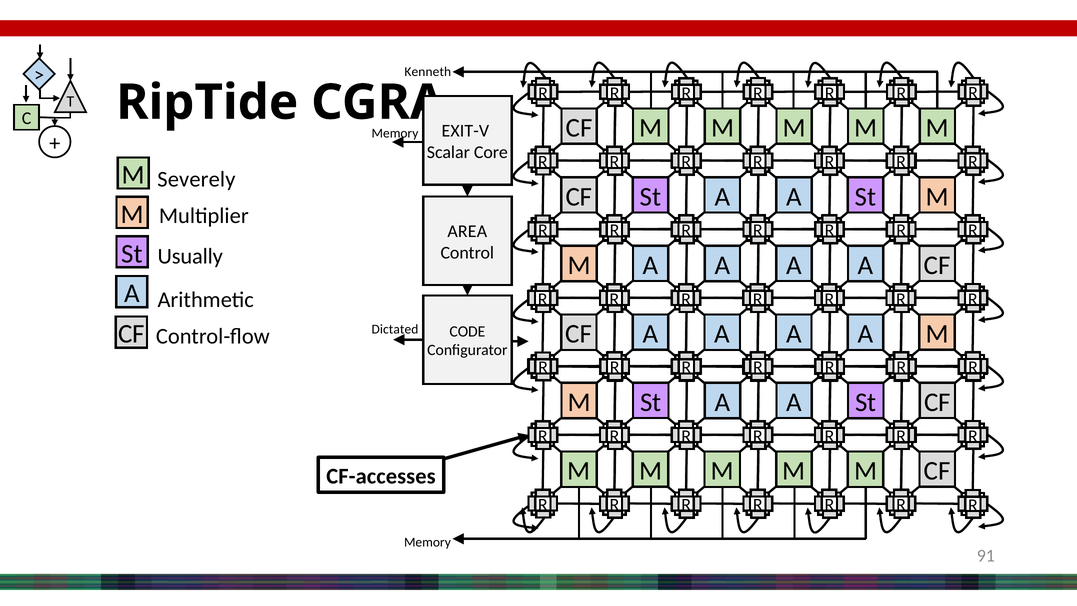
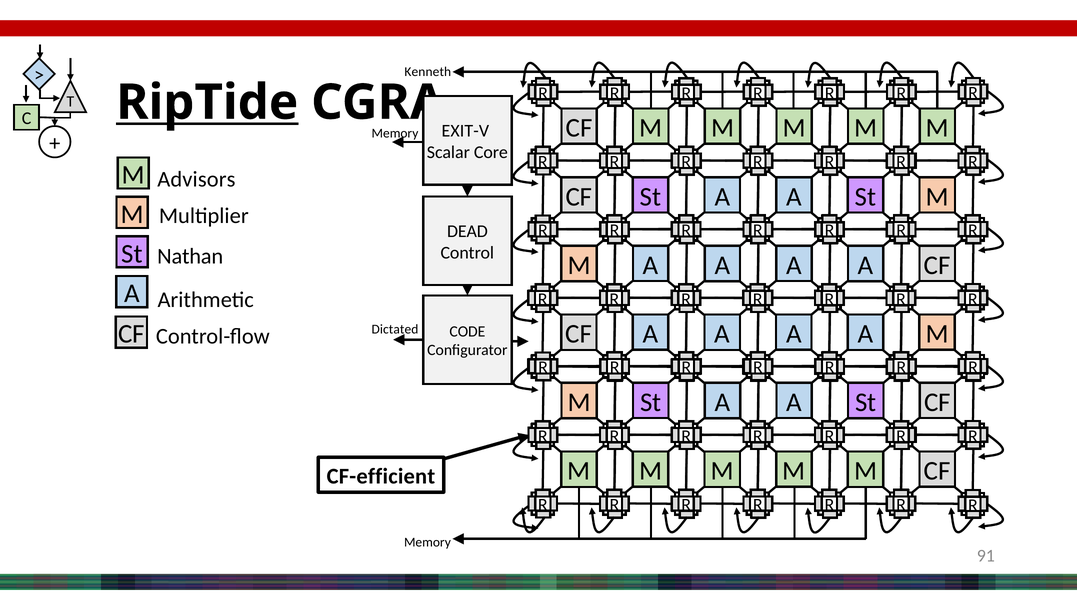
RipTide underline: none -> present (207, 102)
Severely: Severely -> Advisors (196, 179)
AREA: AREA -> DEAD (467, 231)
Usually: Usually -> Nathan (190, 256)
CF-accesses: CF-accesses -> CF-efficient (381, 476)
